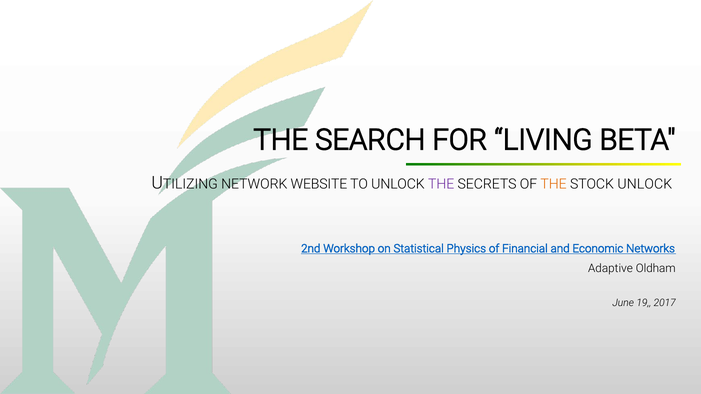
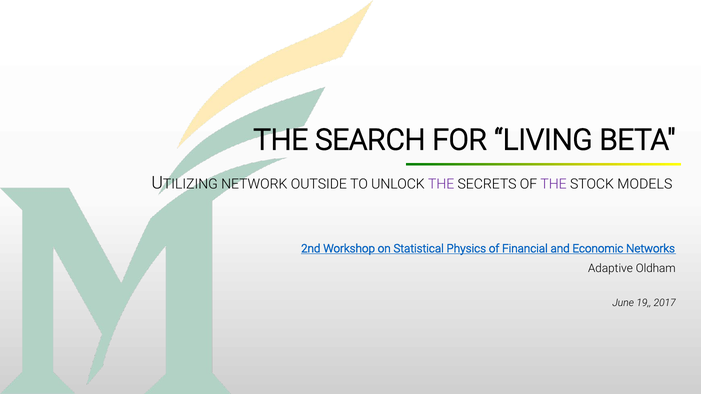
WEBSITE: WEBSITE -> OUTSIDE (319, 184)
THE colour: orange -> purple (554, 184)
STOCK UNLOCK: UNLOCK -> MODELS (645, 184)
